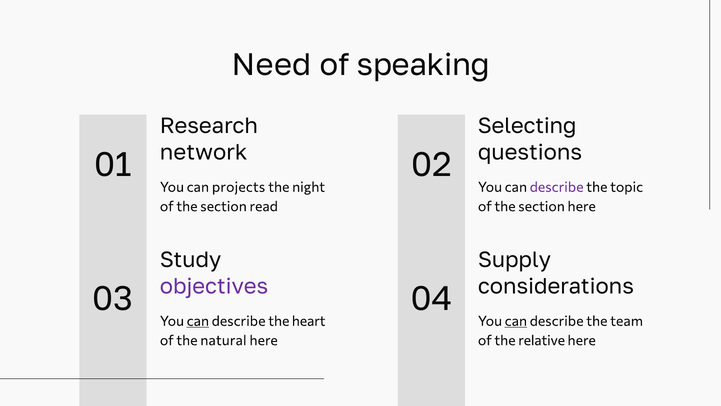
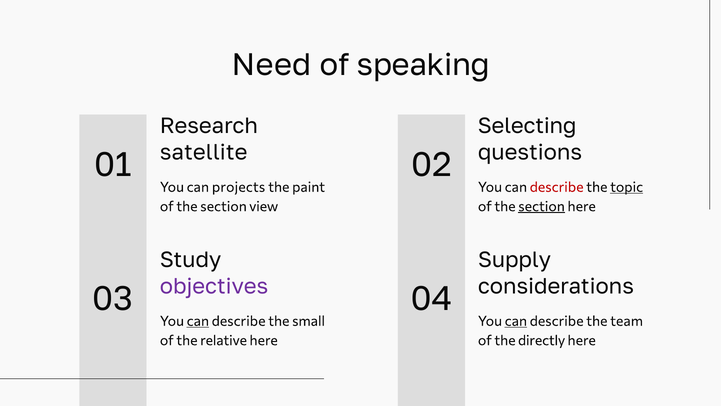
network: network -> satellite (204, 152)
night: night -> paint (309, 187)
describe colour: purple -> red (557, 187)
topic underline: none -> present (627, 187)
read: read -> view (264, 206)
section underline: none -> present (542, 206)
heart: heart -> small (309, 321)
natural: natural -> relative (224, 340)
relative: relative -> directly (542, 340)
